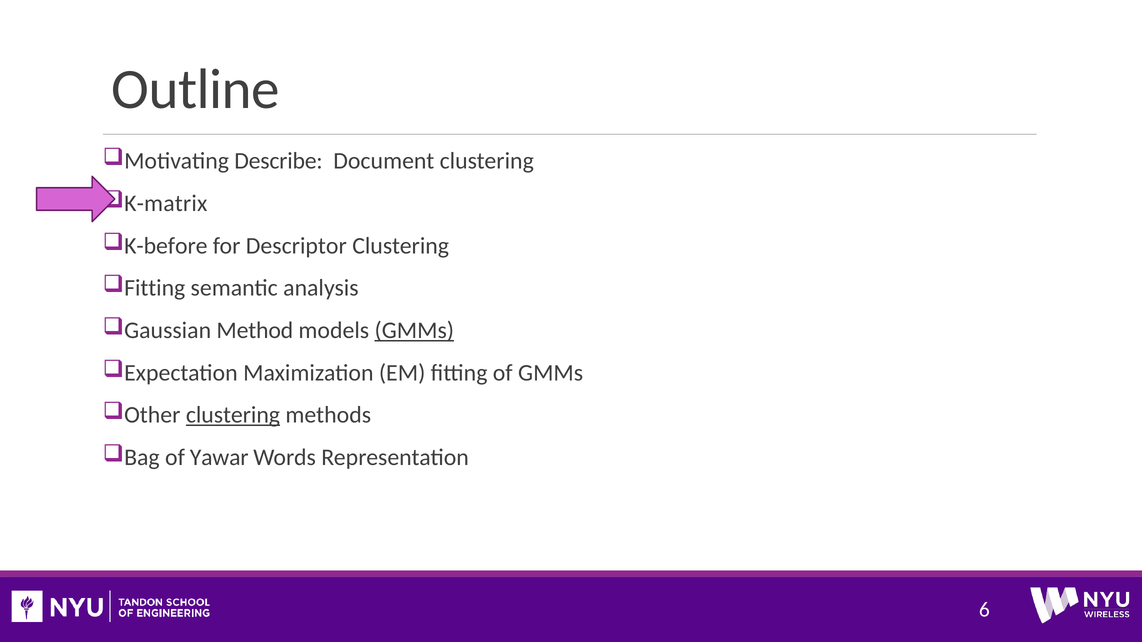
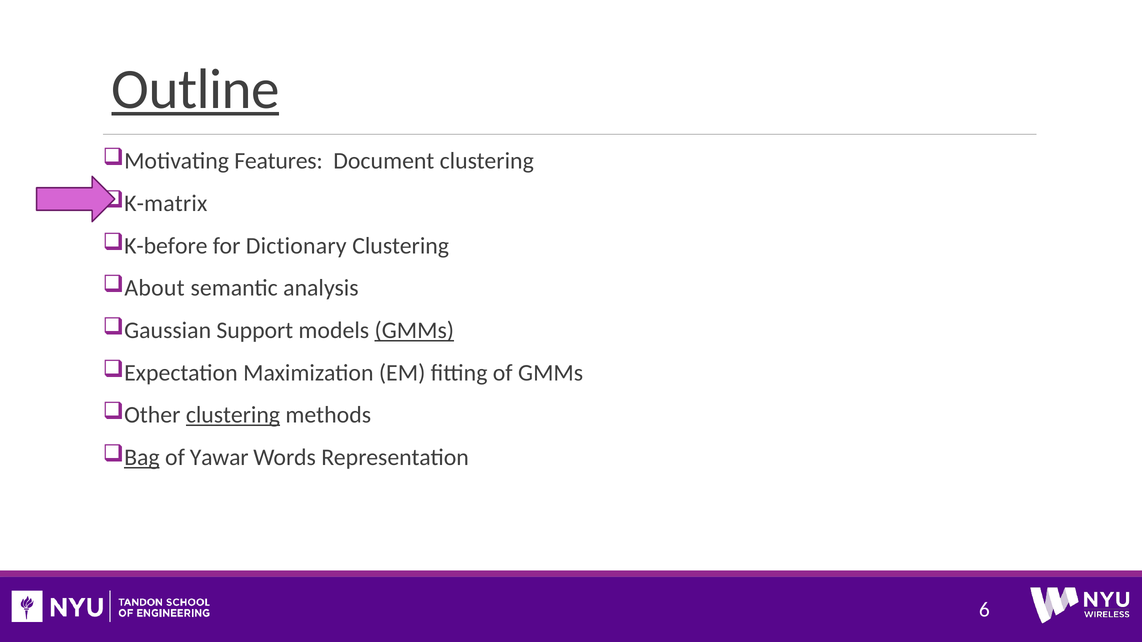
Outline underline: none -> present (195, 89)
Describe: Describe -> Features (279, 161)
Descriptor: Descriptor -> Dictionary (296, 246)
Fitting: Fitting -> About (155, 288)
Method: Method -> Support (255, 331)
Bag underline: none -> present (142, 458)
